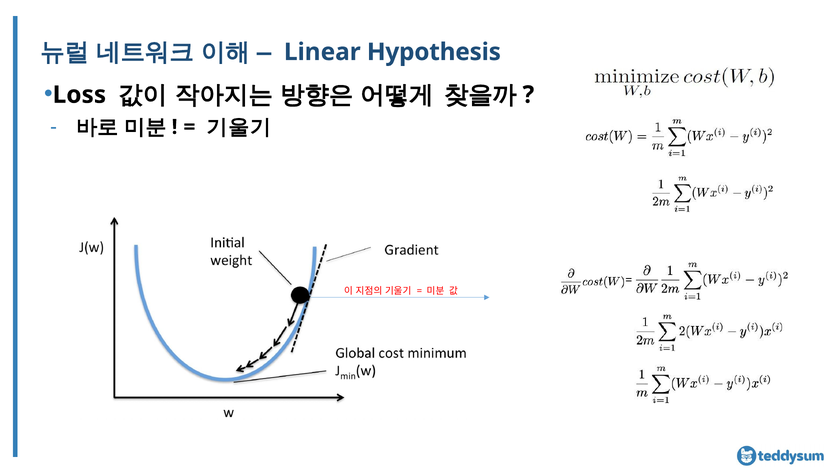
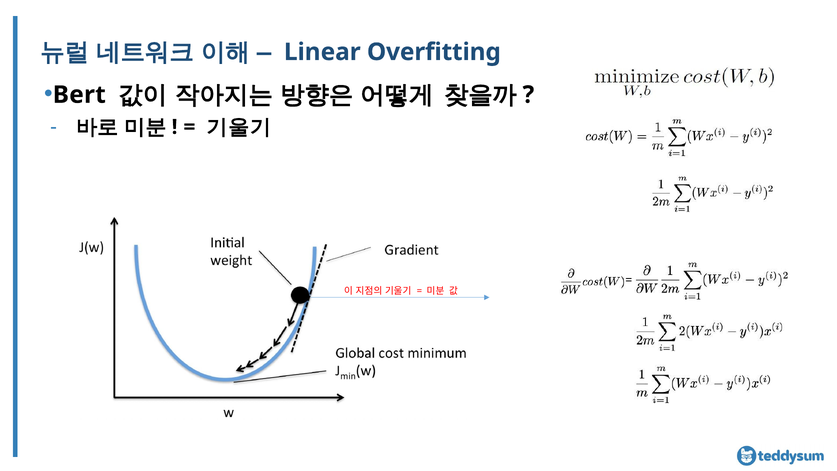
Hypothesis: Hypothesis -> Overfitting (434, 52)
Loss: Loss -> Bert (79, 95)
